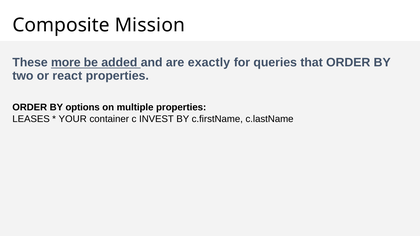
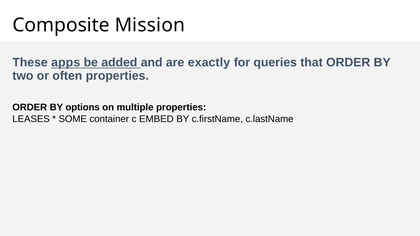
more: more -> apps (66, 63)
react: react -> often (67, 76)
YOUR: YOUR -> SOME (73, 119)
INVEST: INVEST -> EMBED (156, 119)
